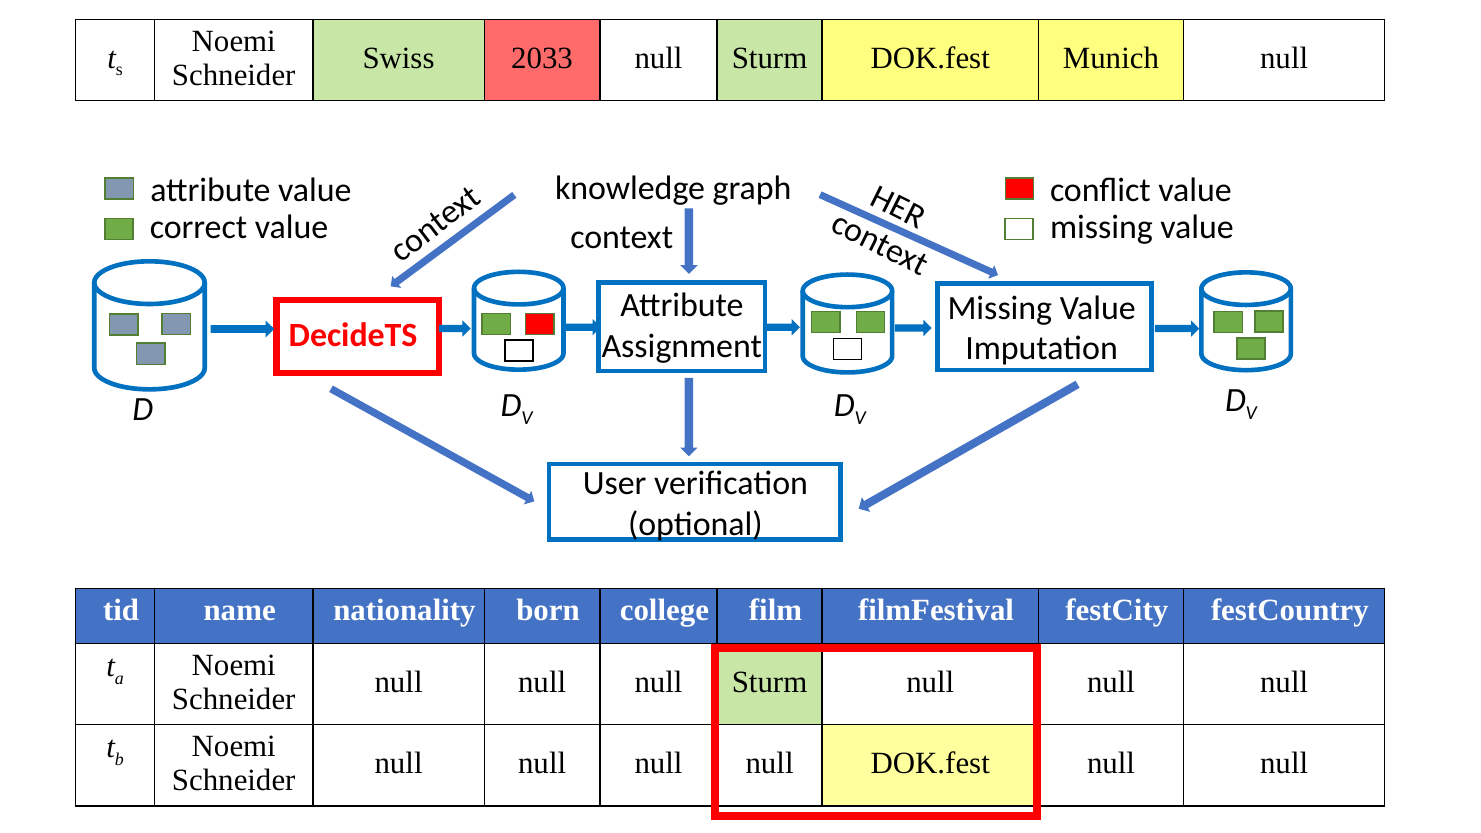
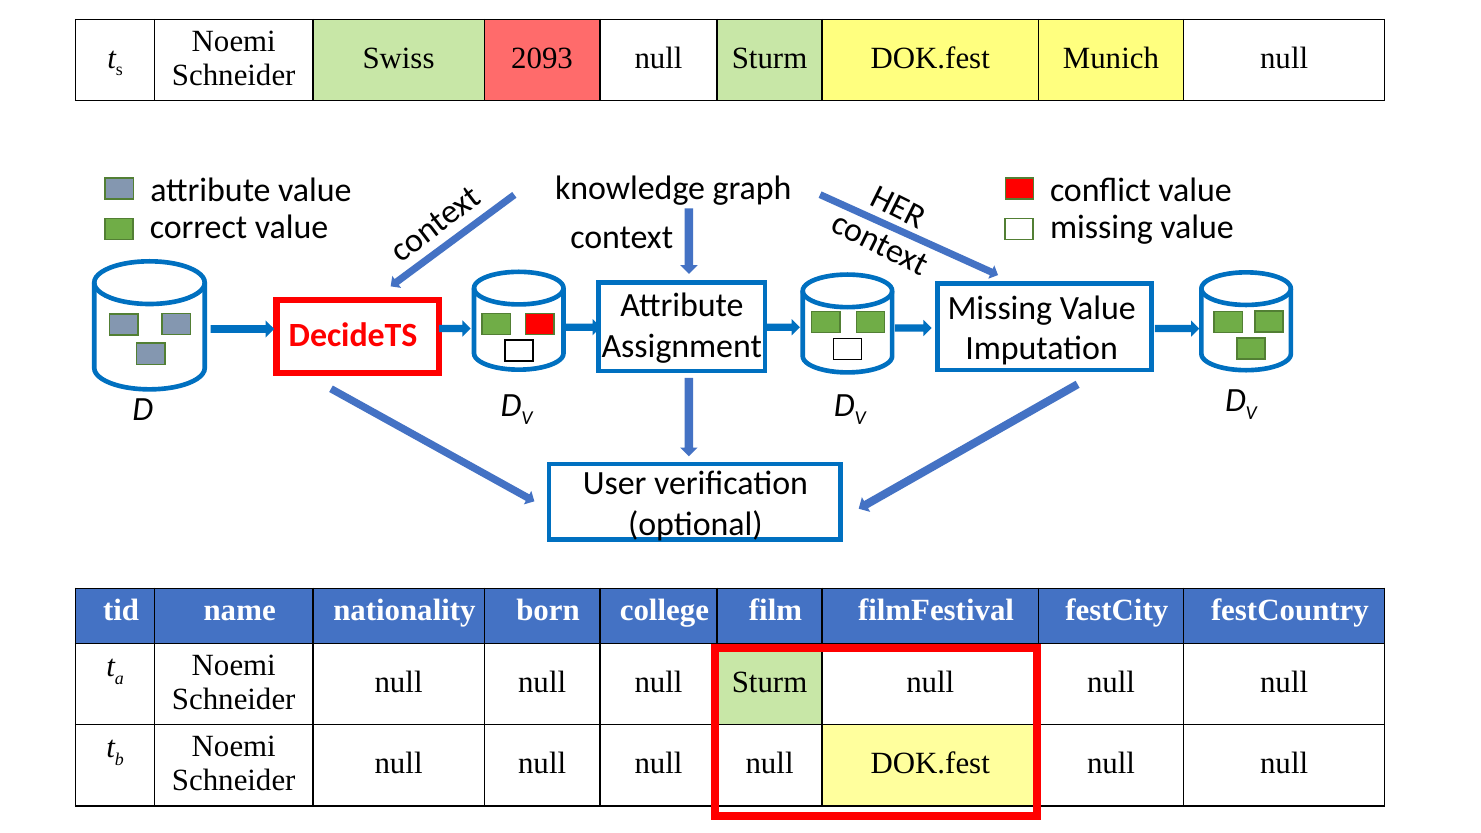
2033: 2033 -> 2093 (542, 59)
